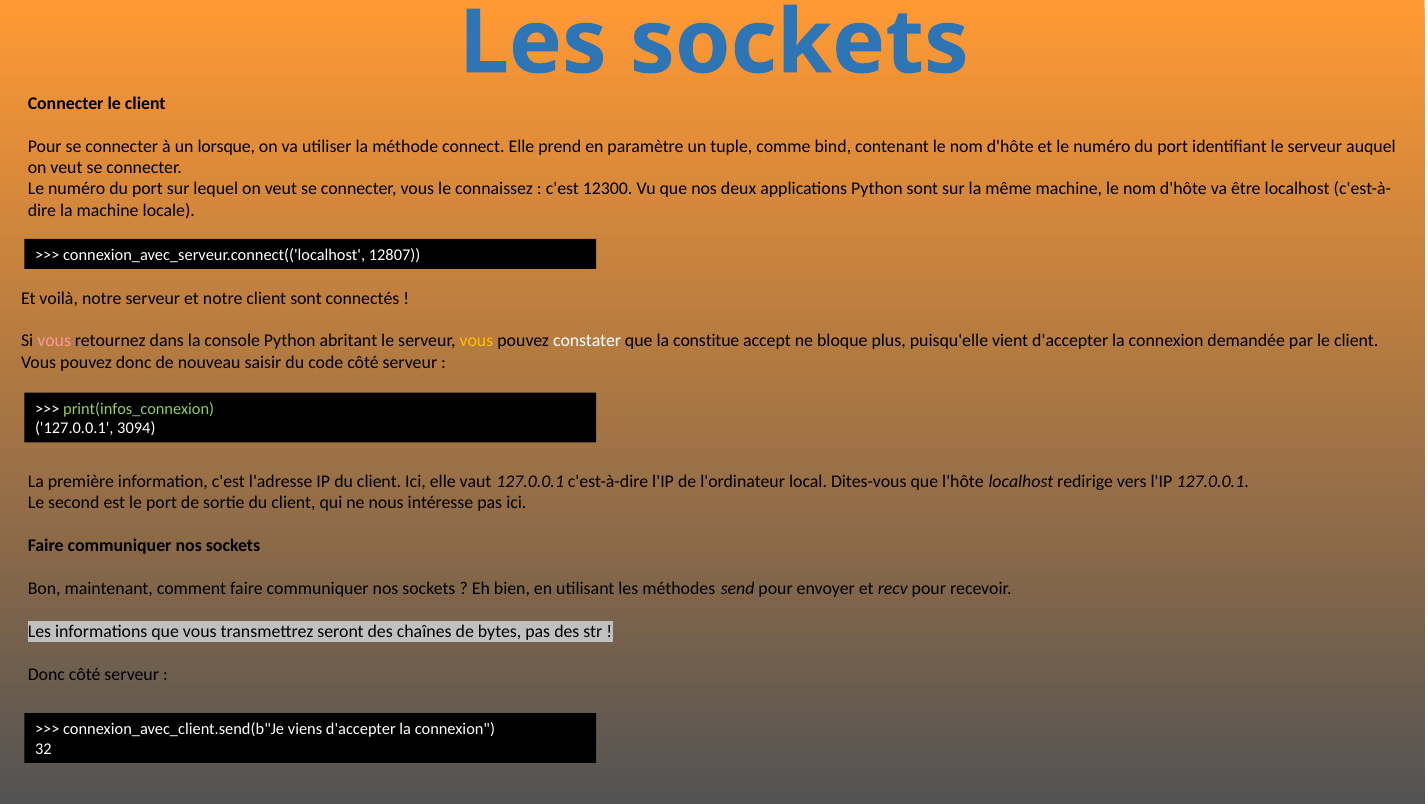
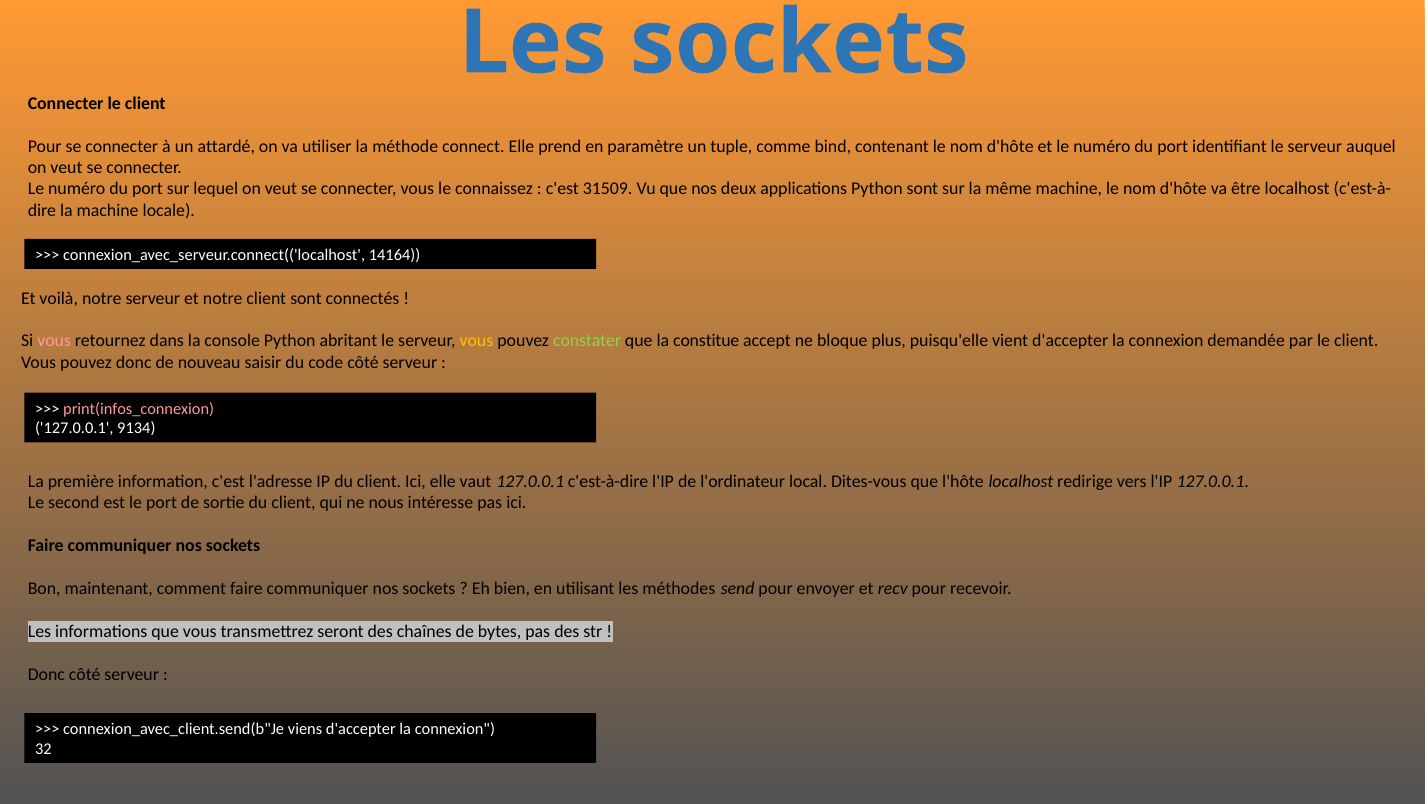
lorsque: lorsque -> attardé (226, 146)
12300: 12300 -> 31509 (608, 189)
12807: 12807 -> 14164 (395, 255)
constater colour: white -> light green (587, 341)
print(infos_connexion colour: light green -> pink (139, 408)
3094: 3094 -> 9134 (136, 428)
